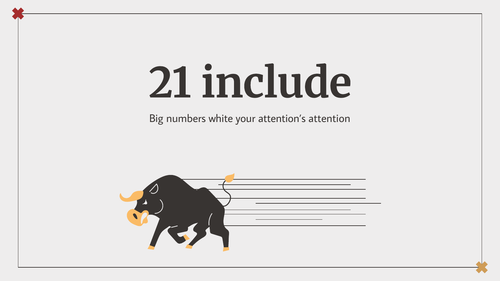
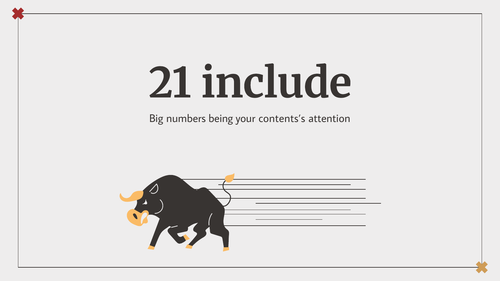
white: white -> being (221, 118)
attention’s: attention’s -> contents’s (282, 118)
